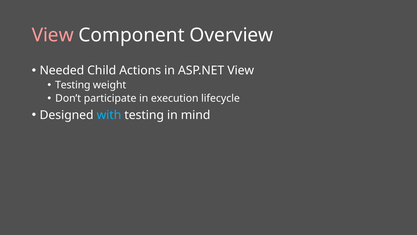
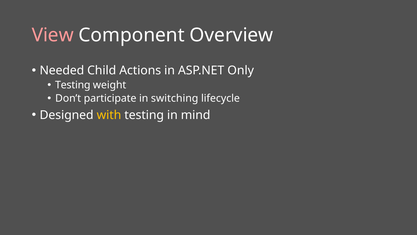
ASP.NET View: View -> Only (241, 70)
execution: execution -> switching (175, 98)
with colour: light blue -> yellow (109, 115)
